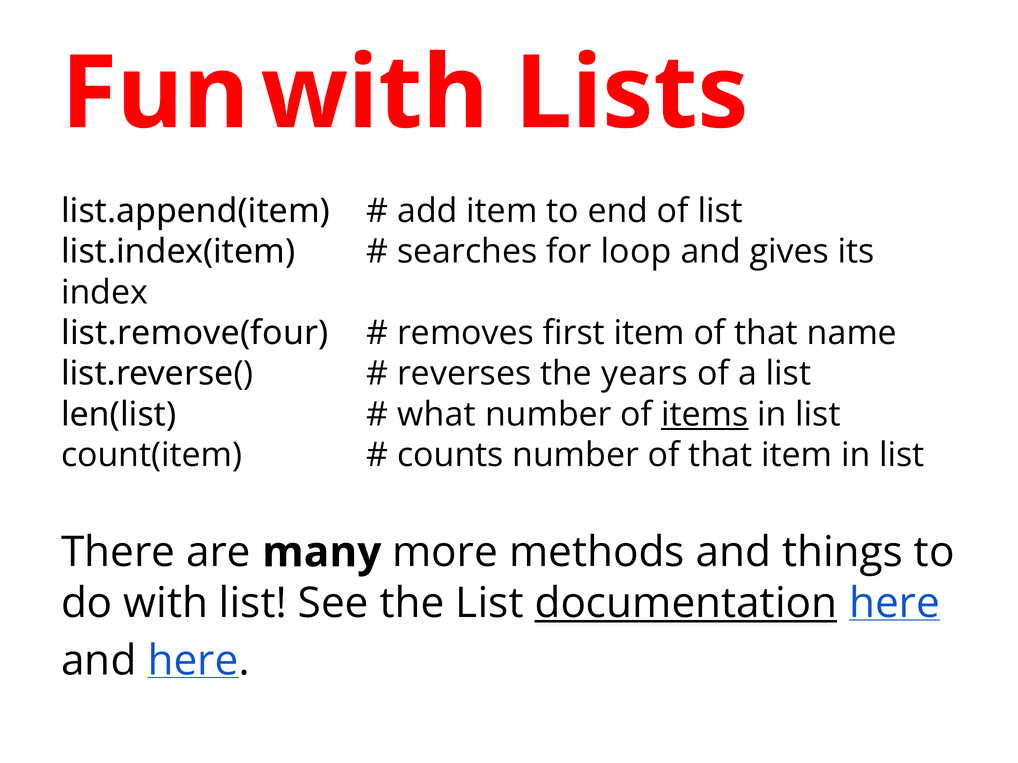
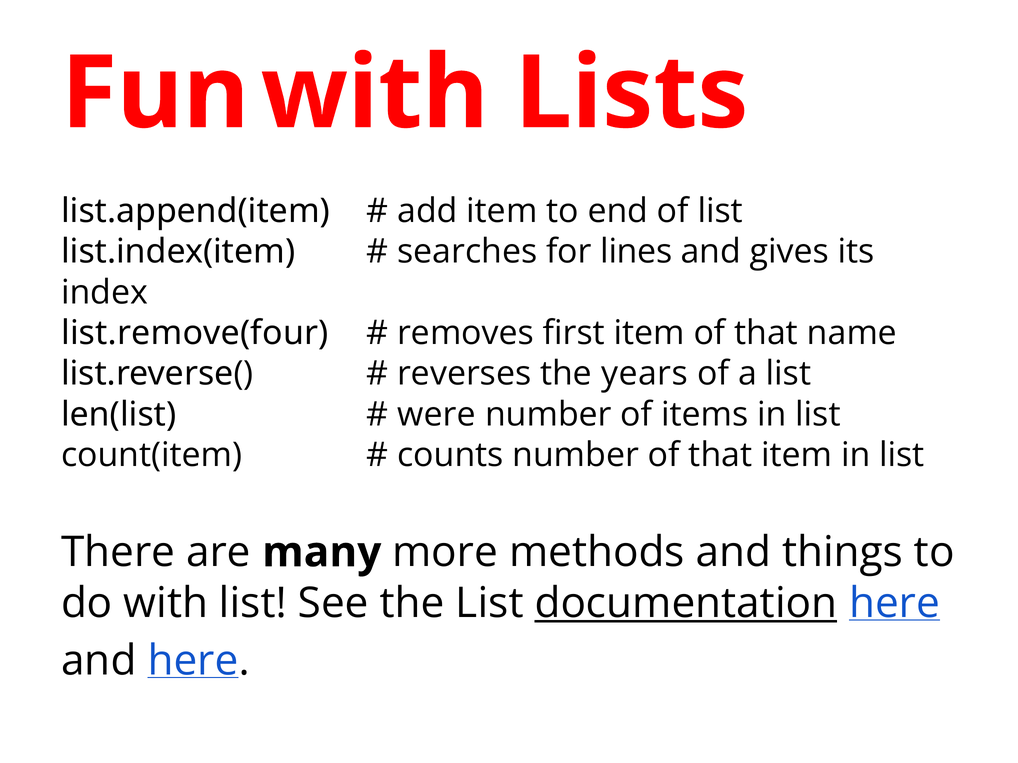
loop: loop -> lines (636, 252)
what: what -> were (437, 415)
items underline: present -> none (705, 415)
